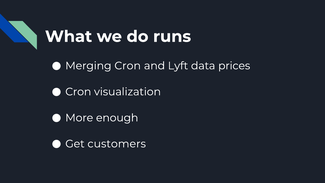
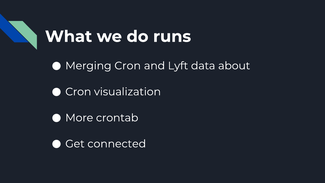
prices: prices -> about (234, 66)
enough: enough -> crontab (117, 118)
customers: customers -> connected (117, 144)
